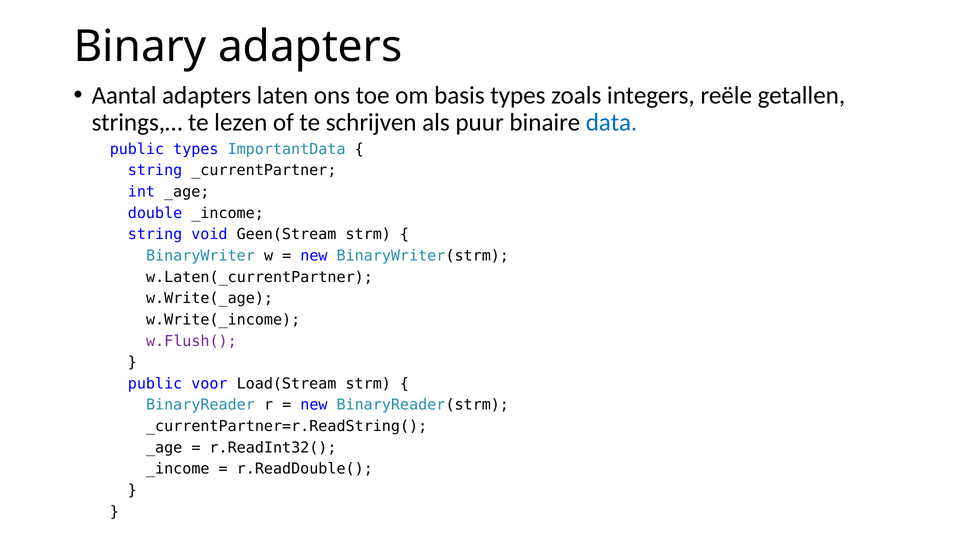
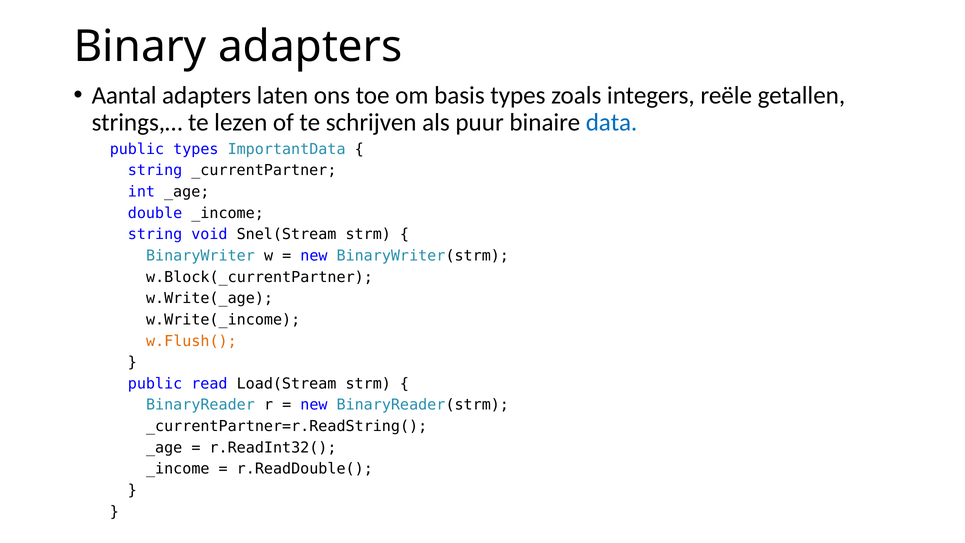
Geen(Stream: Geen(Stream -> Snel(Stream (287, 234)
w.Laten(_currentPartner: w.Laten(_currentPartner -> w.Block(_currentPartner (259, 277)
w.Flush( colour: purple -> orange (191, 341)
voor: voor -> read (209, 384)
